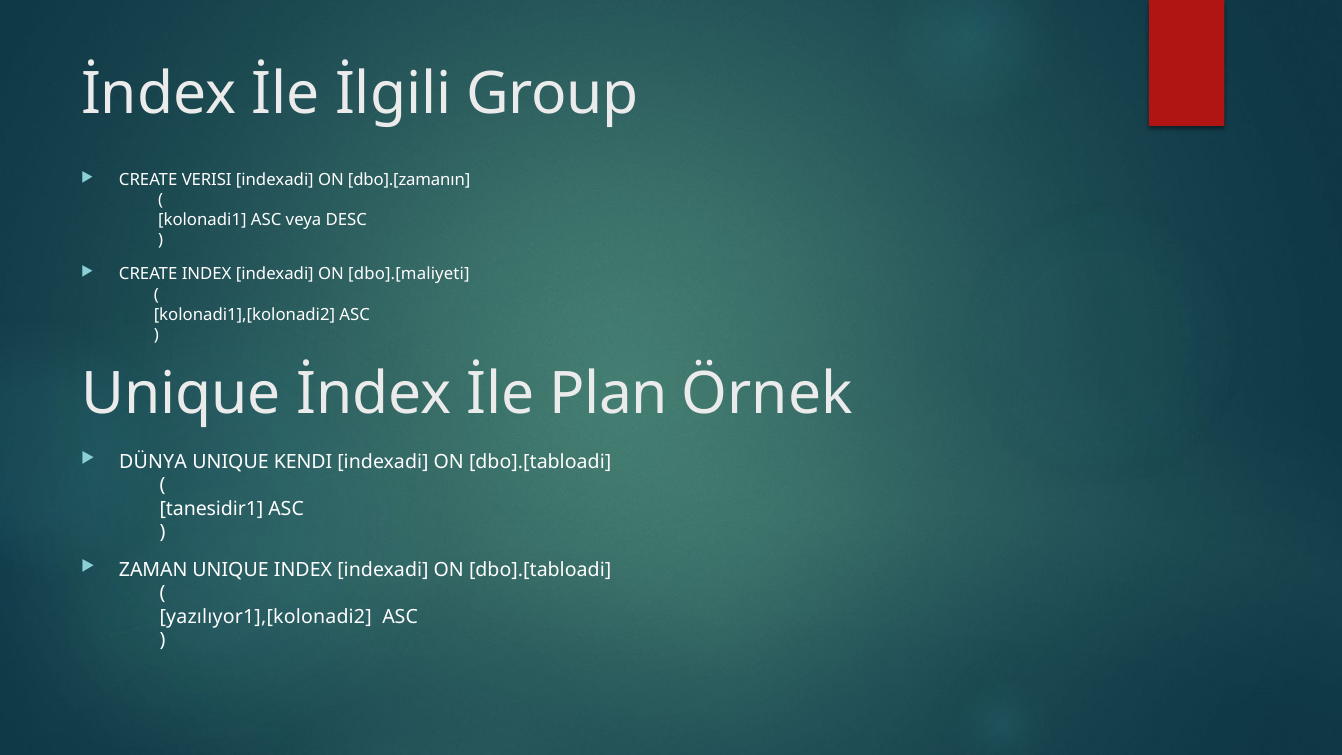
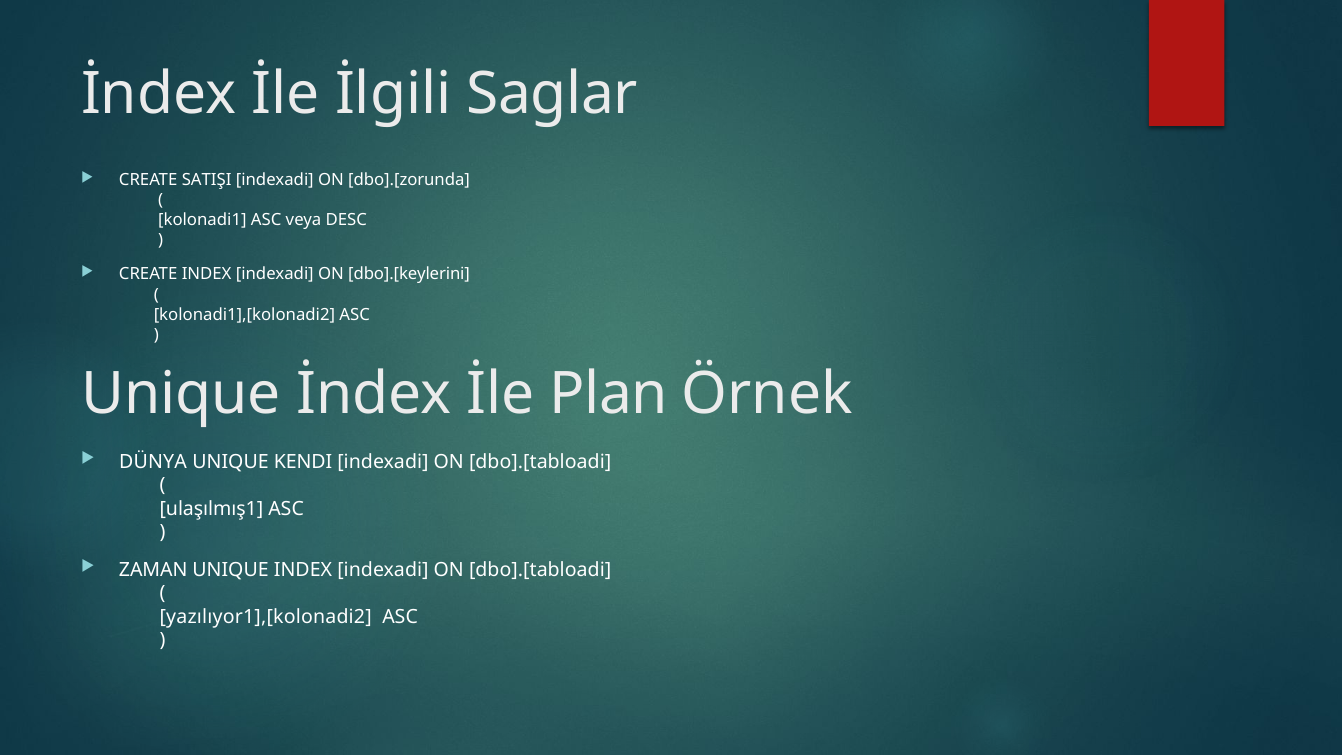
Group: Group -> Saglar (552, 94)
VERISI: VERISI -> SATIŞI (207, 180)
dbo].[zamanın: dbo].[zamanın -> dbo].[zorunda (409, 180)
dbo].[maliyeti: dbo].[maliyeti -> dbo].[keylerini (409, 274)
tanesidir1: tanesidir1 -> ulaşılmış1 (211, 509)
